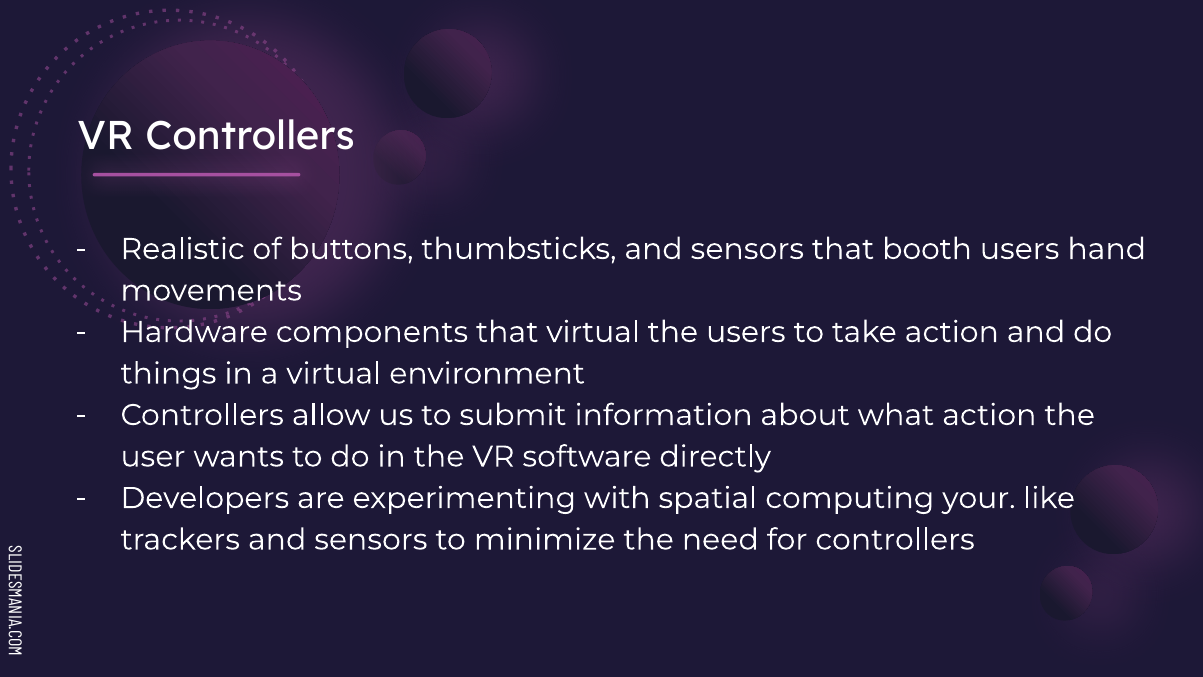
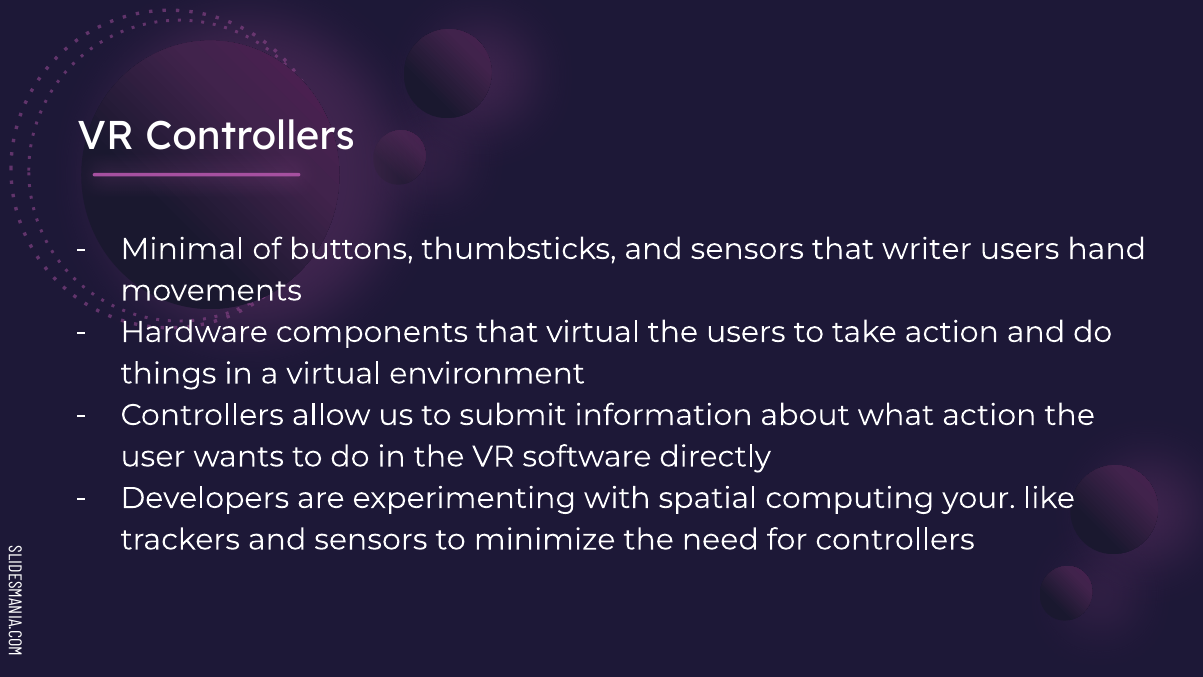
Realistic: Realistic -> Minimal (182, 249)
booth: booth -> writer (927, 249)
